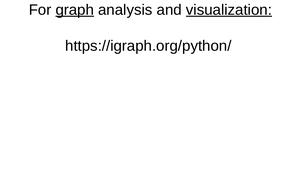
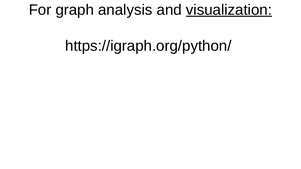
graph underline: present -> none (75, 10)
